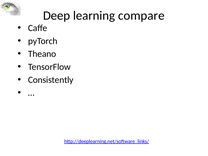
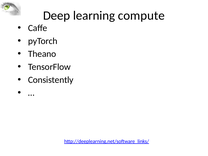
compare: compare -> compute (141, 16)
